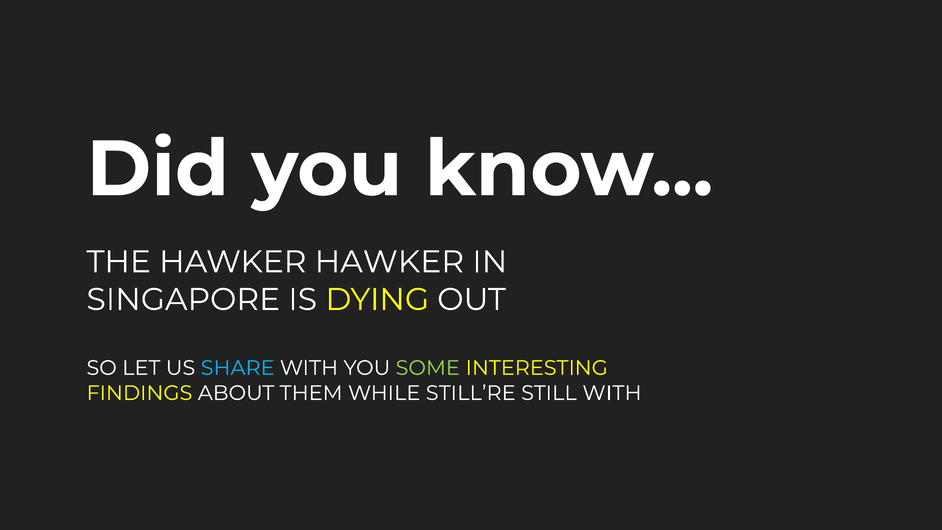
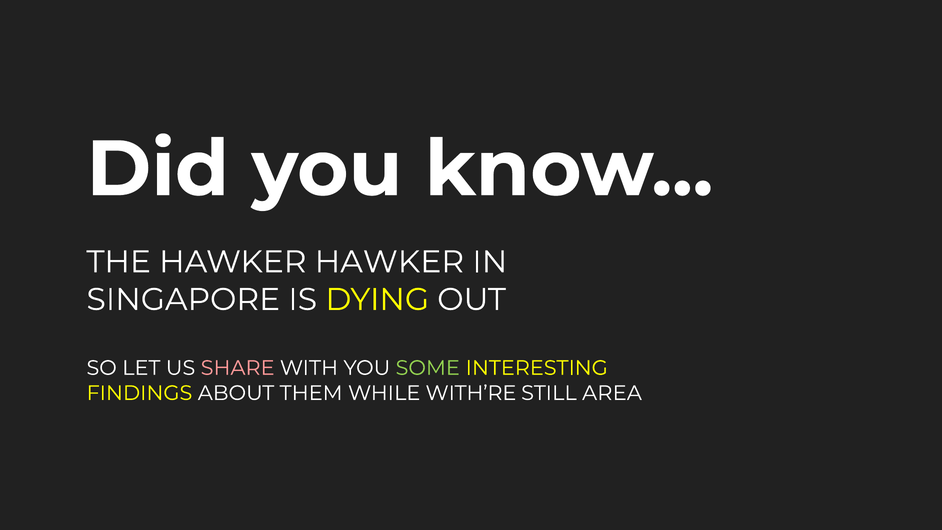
SHARE colour: light blue -> pink (238, 368)
STILL’RE: STILL’RE -> WITH’RE (471, 393)
STILL WITH: WITH -> AREA (612, 393)
